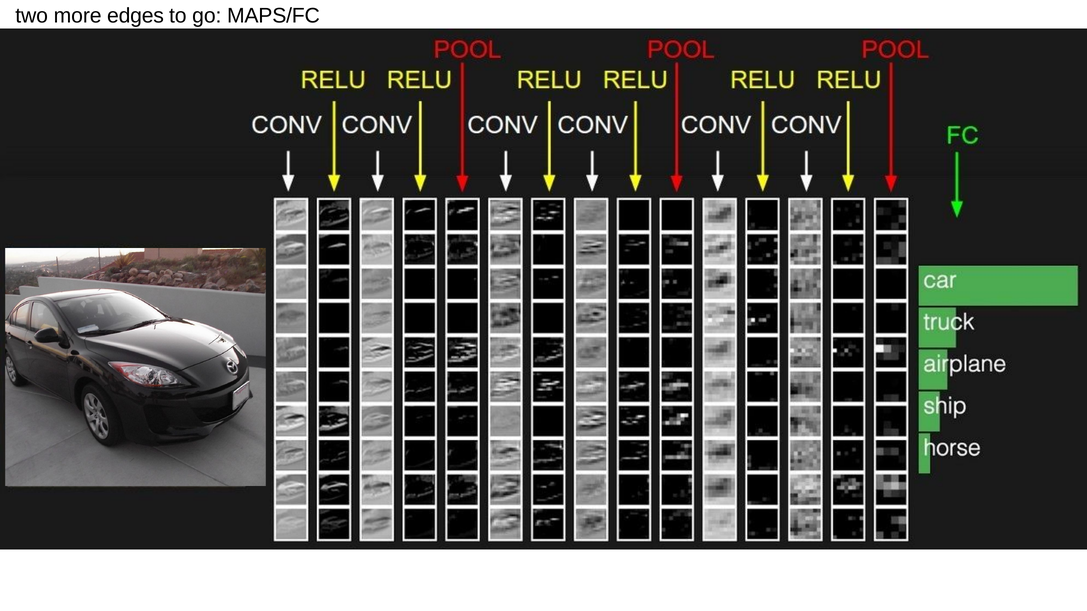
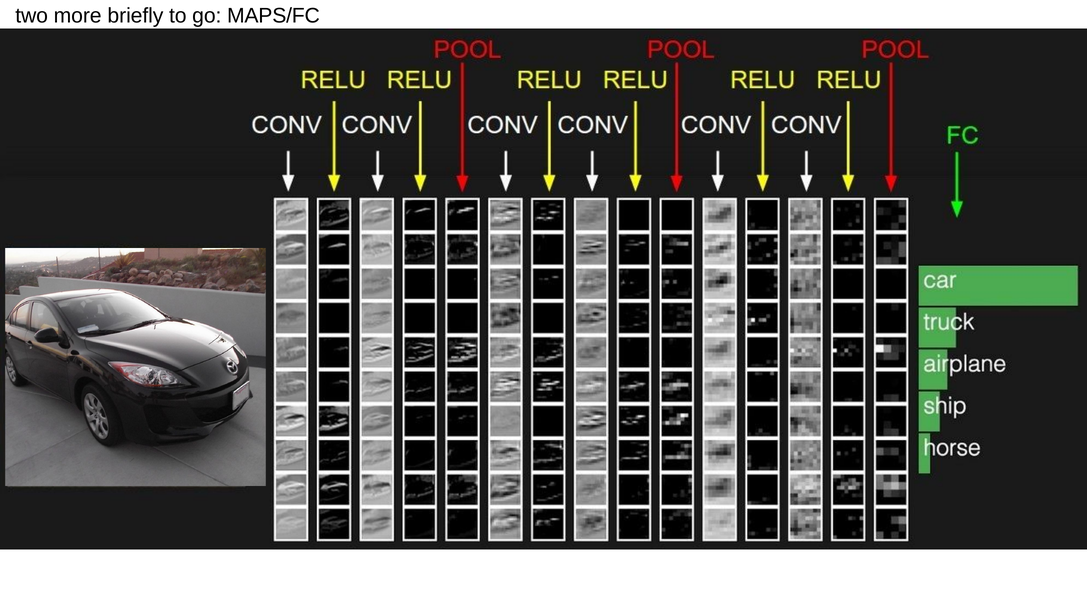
edges: edges -> briefly (135, 16)
